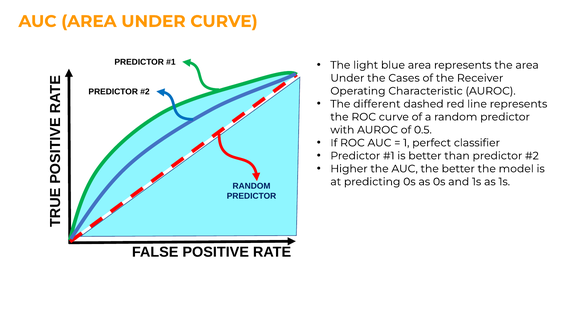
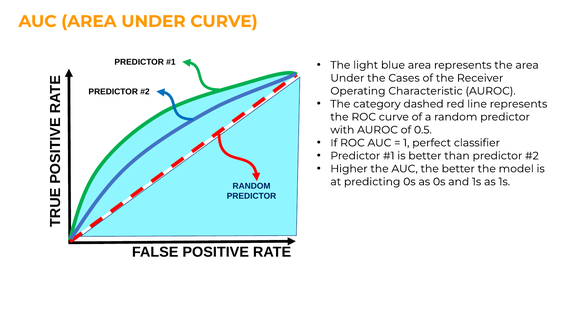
different: different -> category (377, 104)
